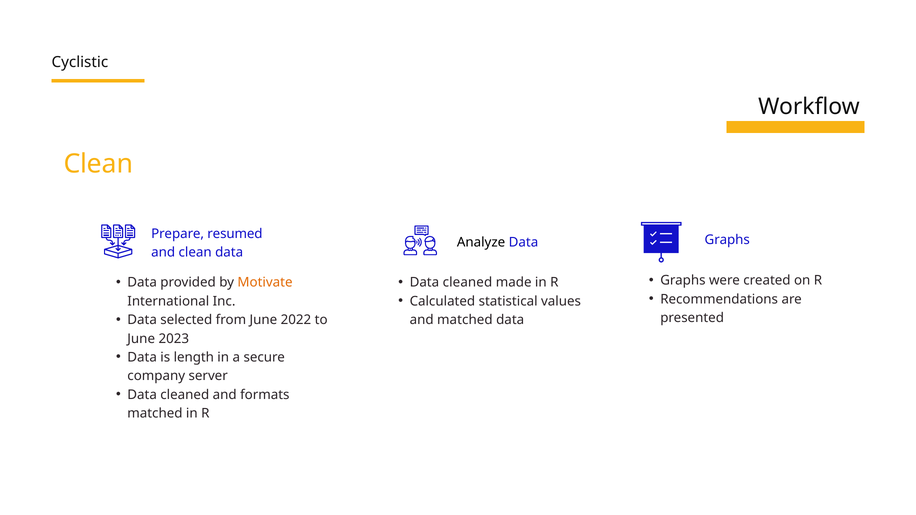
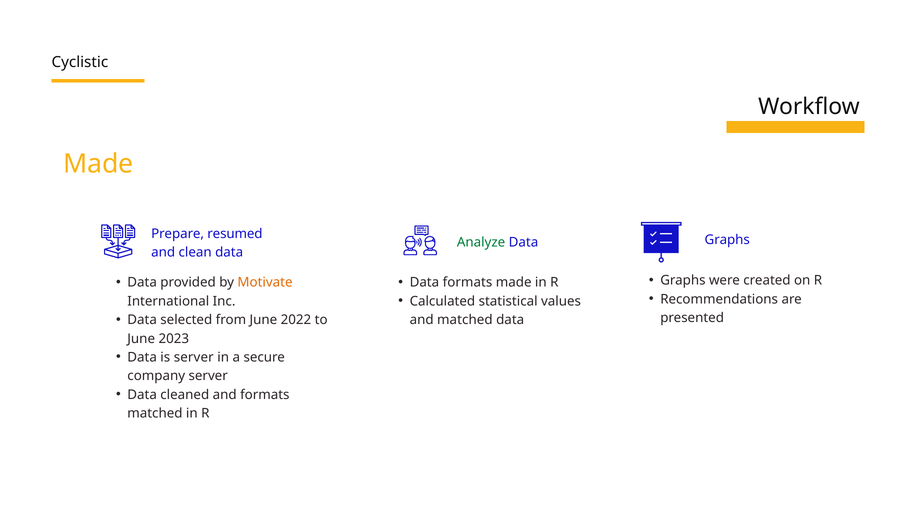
Clean: Clean -> Made (98, 164)
Analyze colour: black -> green (481, 242)
cleaned: cleaned -> formats (467, 283)
is length: length -> server (194, 358)
